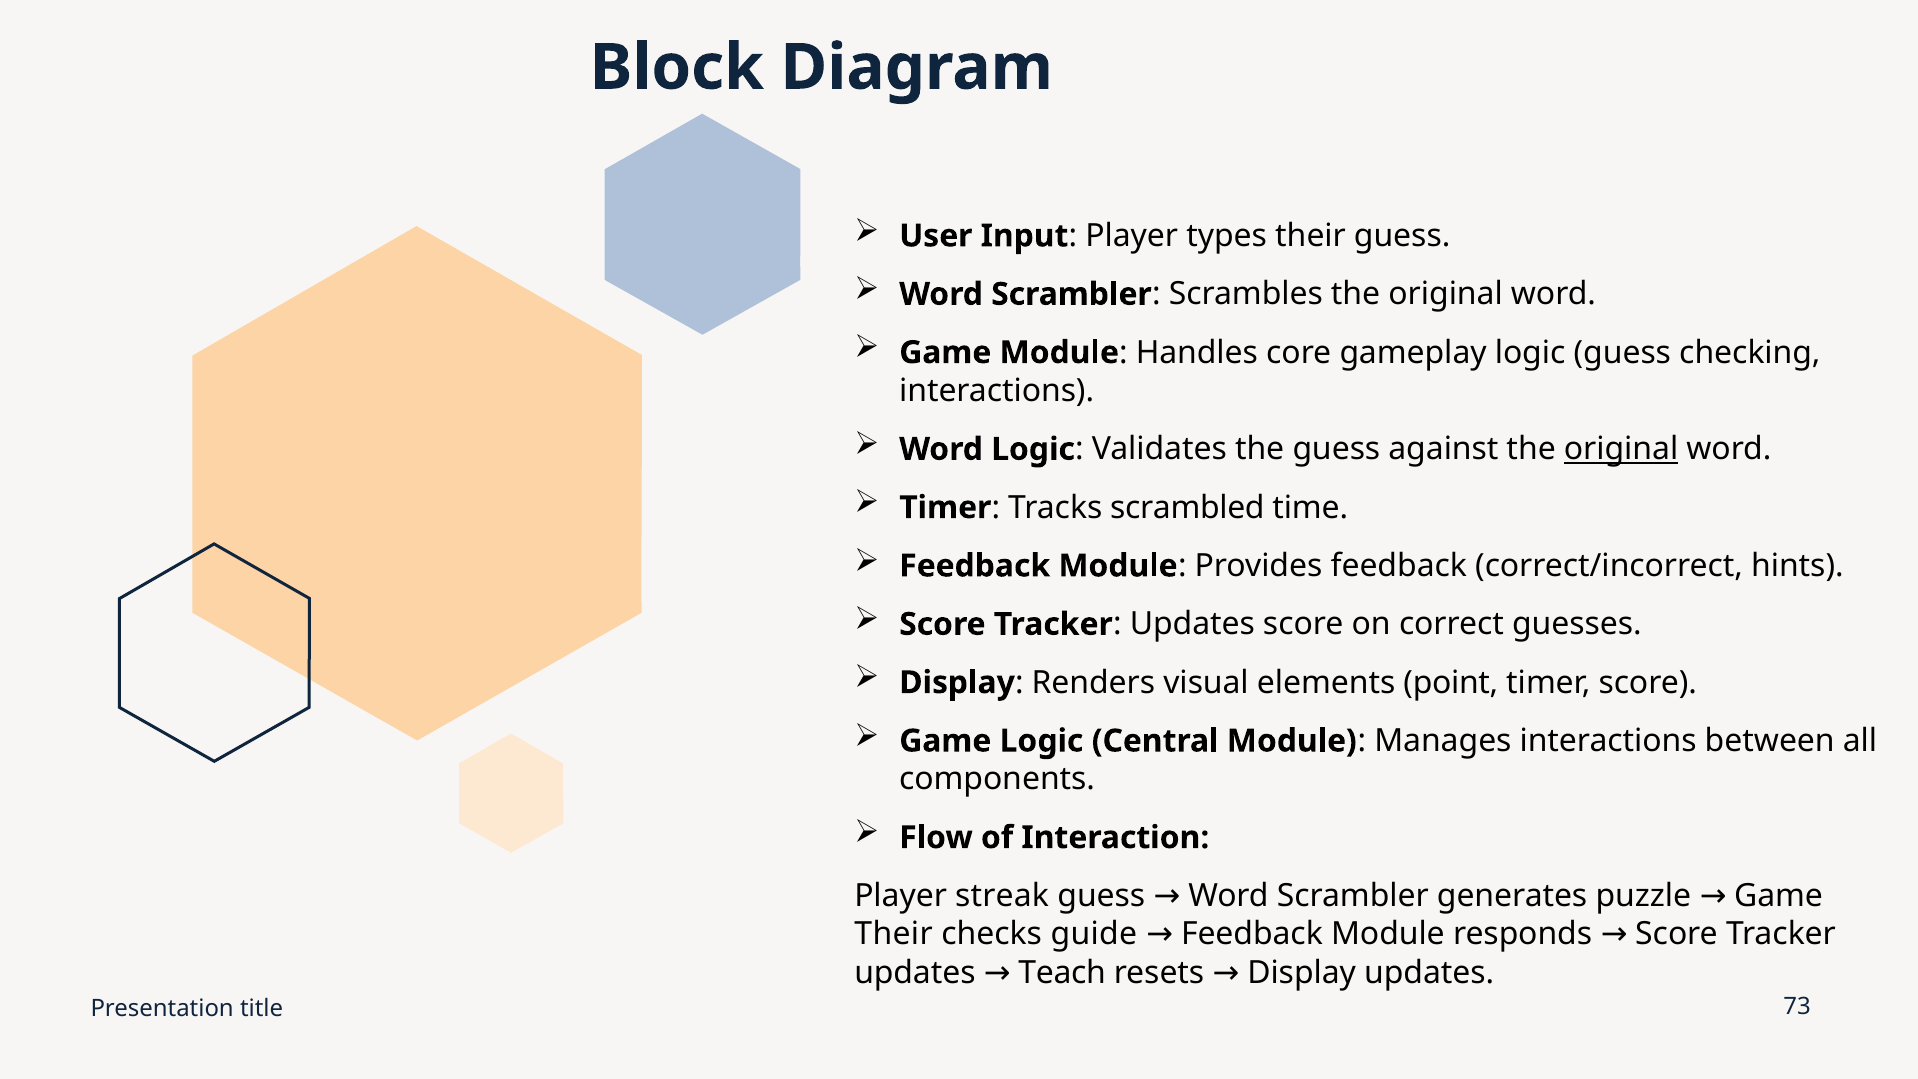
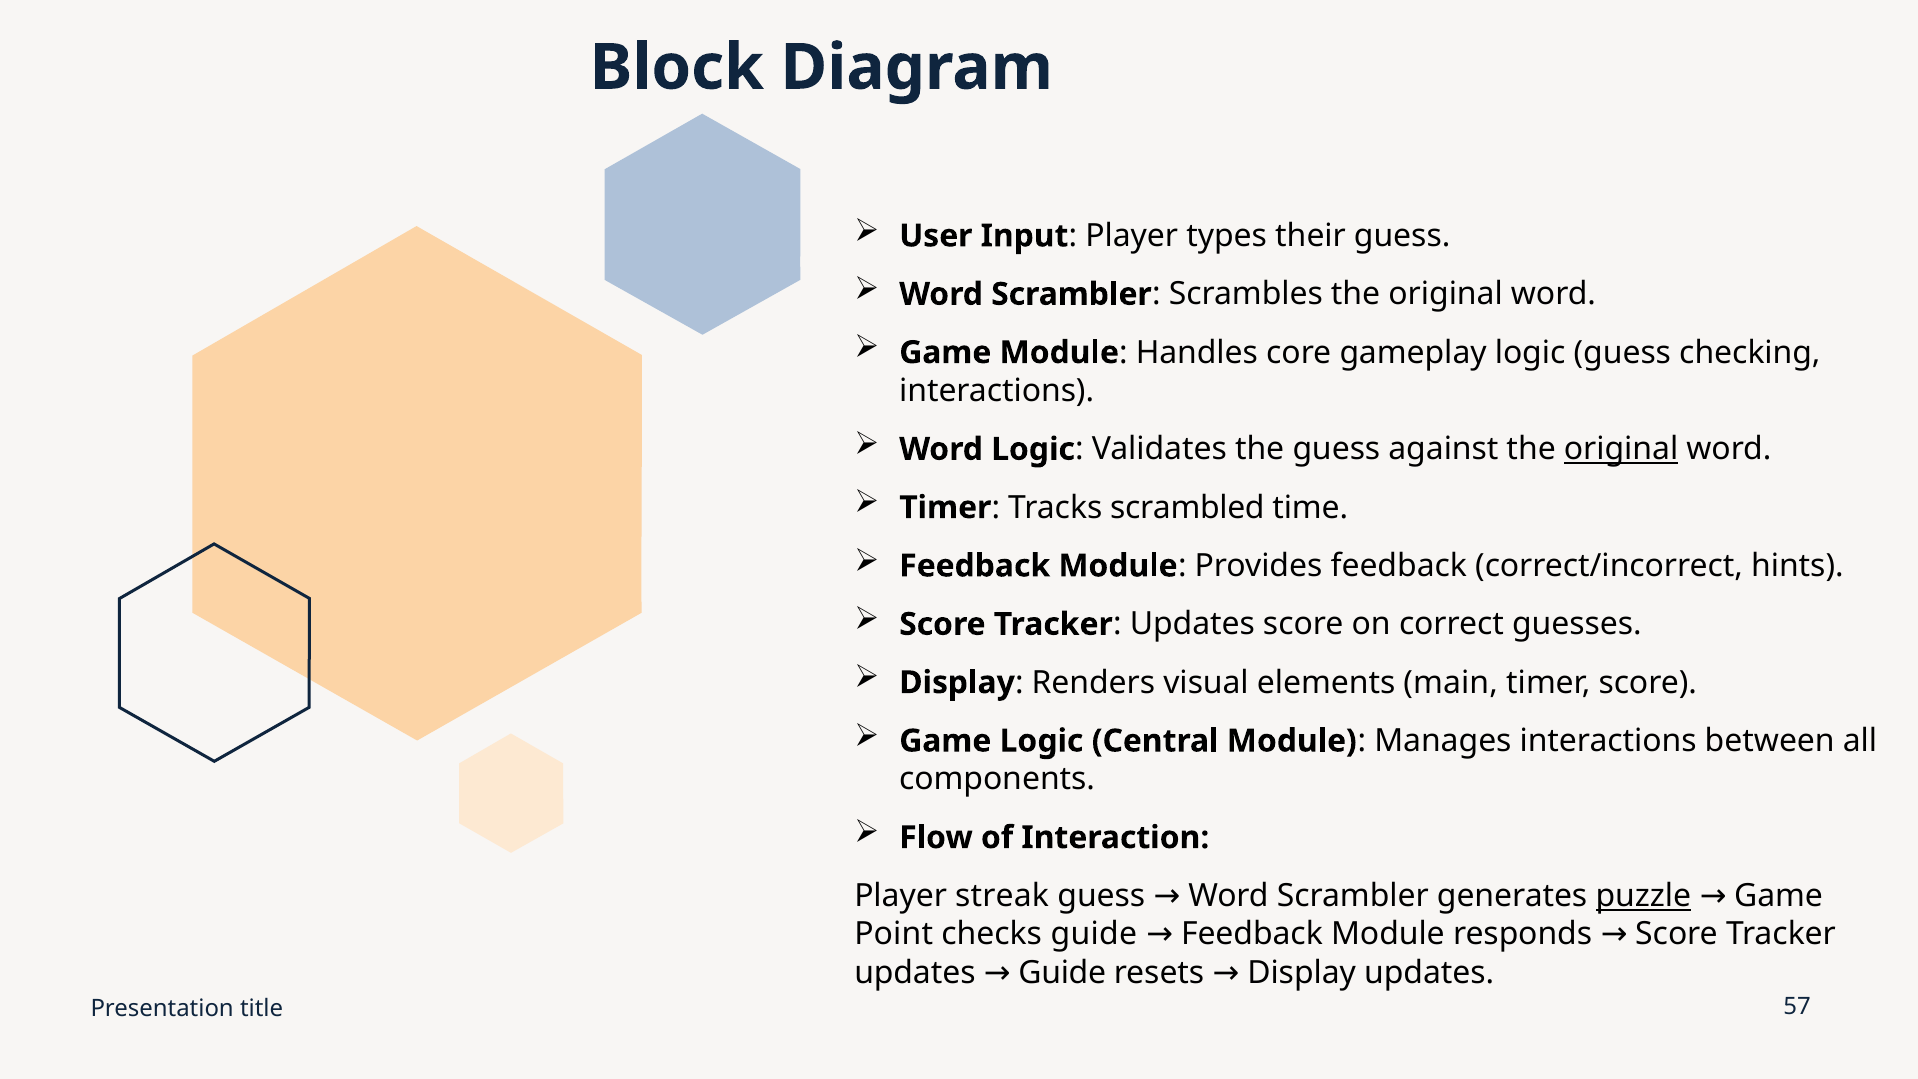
point: point -> main (1451, 683)
puzzle underline: none -> present (1643, 896)
Their: Their -> Point (894, 934)
updates Teach: Teach -> Guide (1062, 973)
73: 73 -> 57 (1797, 1007)
